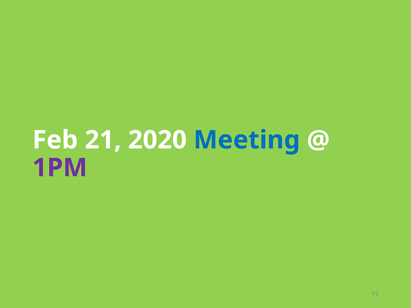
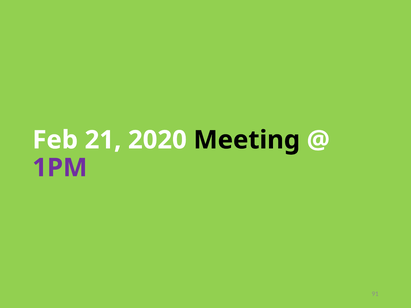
Meeting colour: blue -> black (247, 140)
